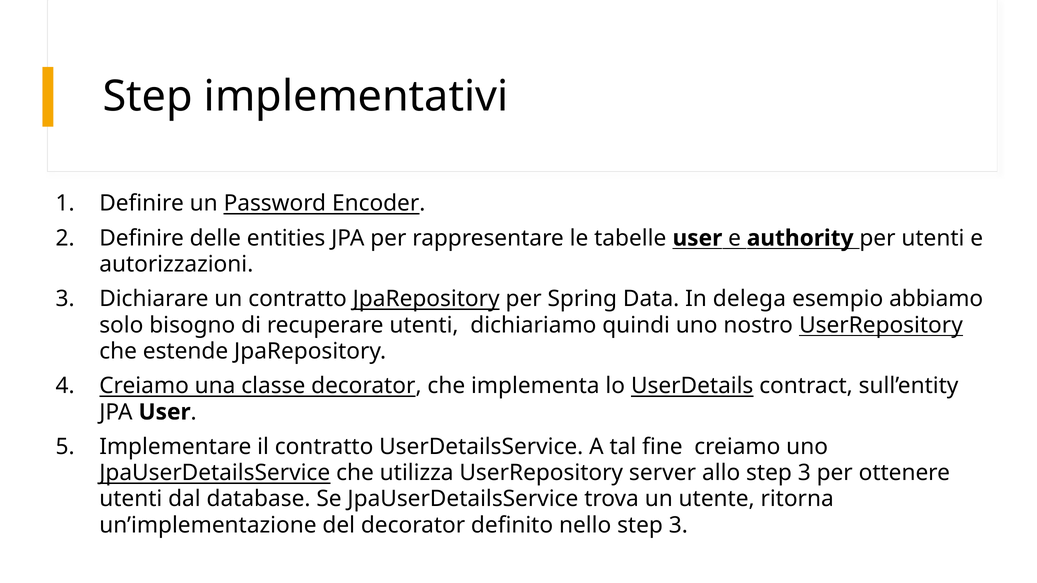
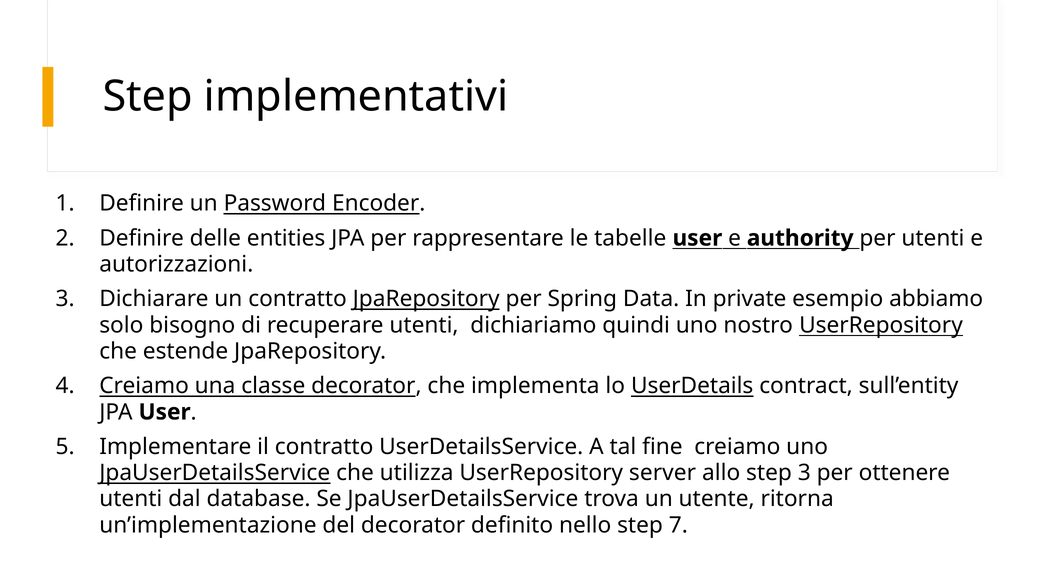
delega: delega -> private (750, 299)
nello step 3: 3 -> 7 (678, 525)
